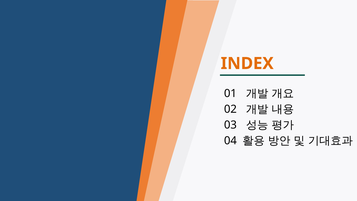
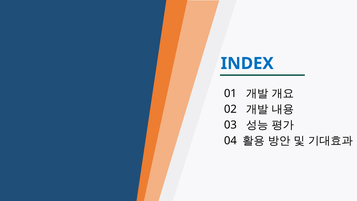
INDEX colour: orange -> blue (247, 63)
